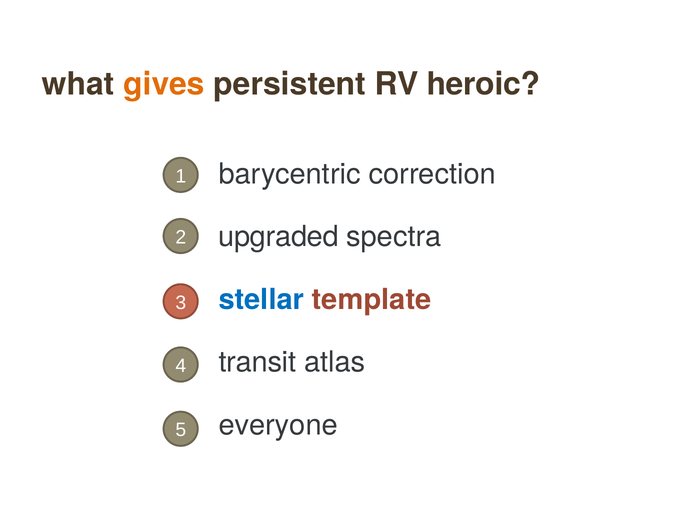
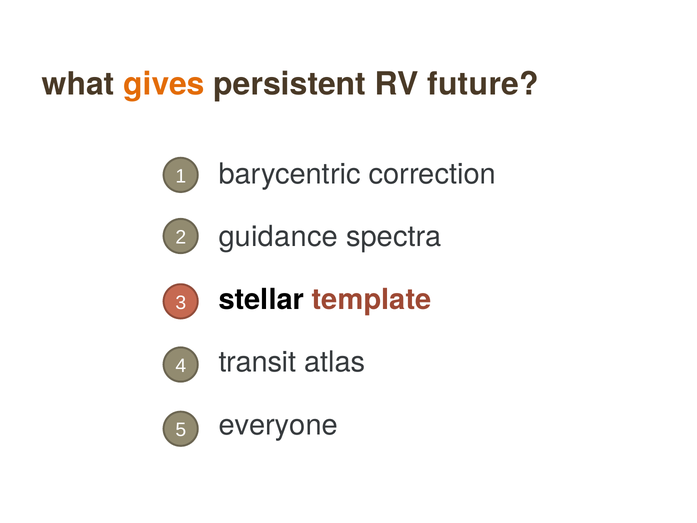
heroic: heroic -> future (483, 84)
upgraded: upgraded -> guidance (278, 237)
stellar colour: blue -> black (261, 299)
